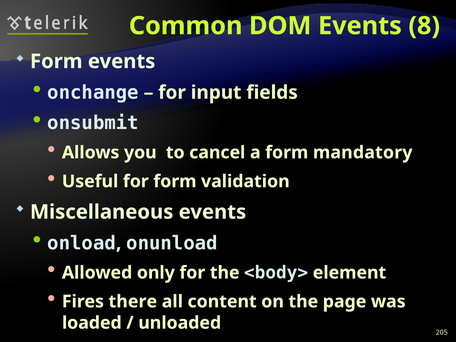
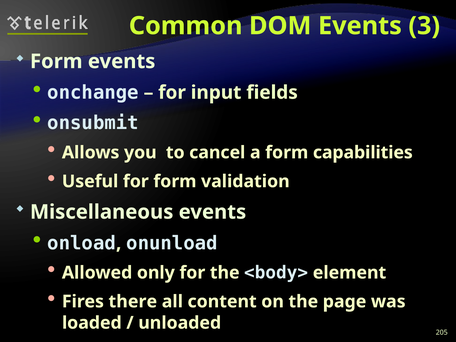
8: 8 -> 3 (424, 26)
mandatory: mandatory -> capabilities (363, 152)
